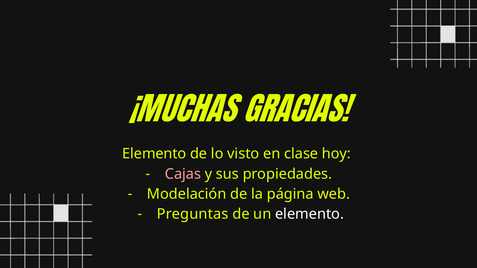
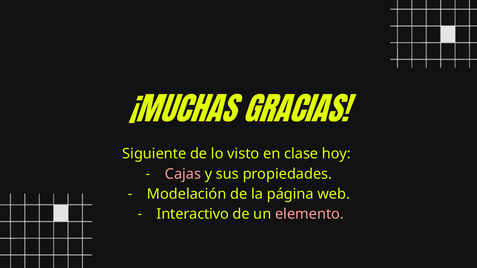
Elemento: Elemento -> Siguiente (154, 154)
Preguntas: Preguntas -> Interactivo (193, 214)
elemento colour: white -> pink (310, 214)
